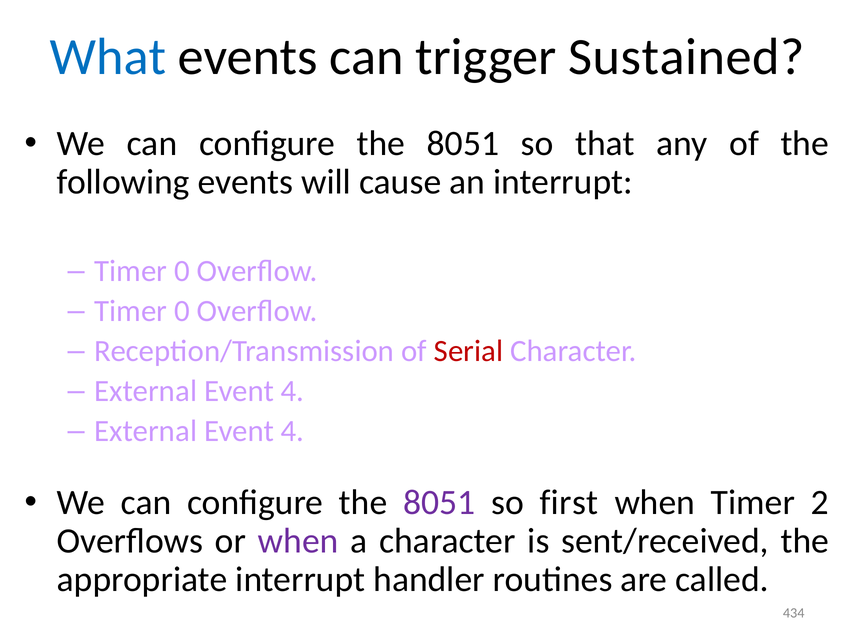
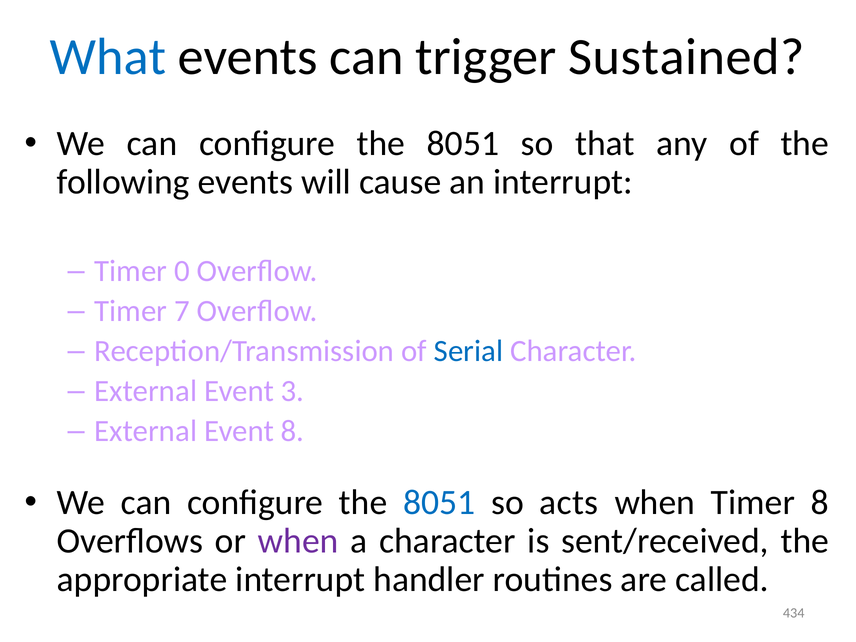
0: 0 -> 7 (182, 311)
Serial colour: red -> blue (469, 351)
4: 4 -> 3 (293, 391)
4: 4 -> 8 (293, 431)
8051 colour: purple -> blue (439, 503)
first: first -> acts (569, 503)
Timer 2: 2 -> 8 (820, 503)
